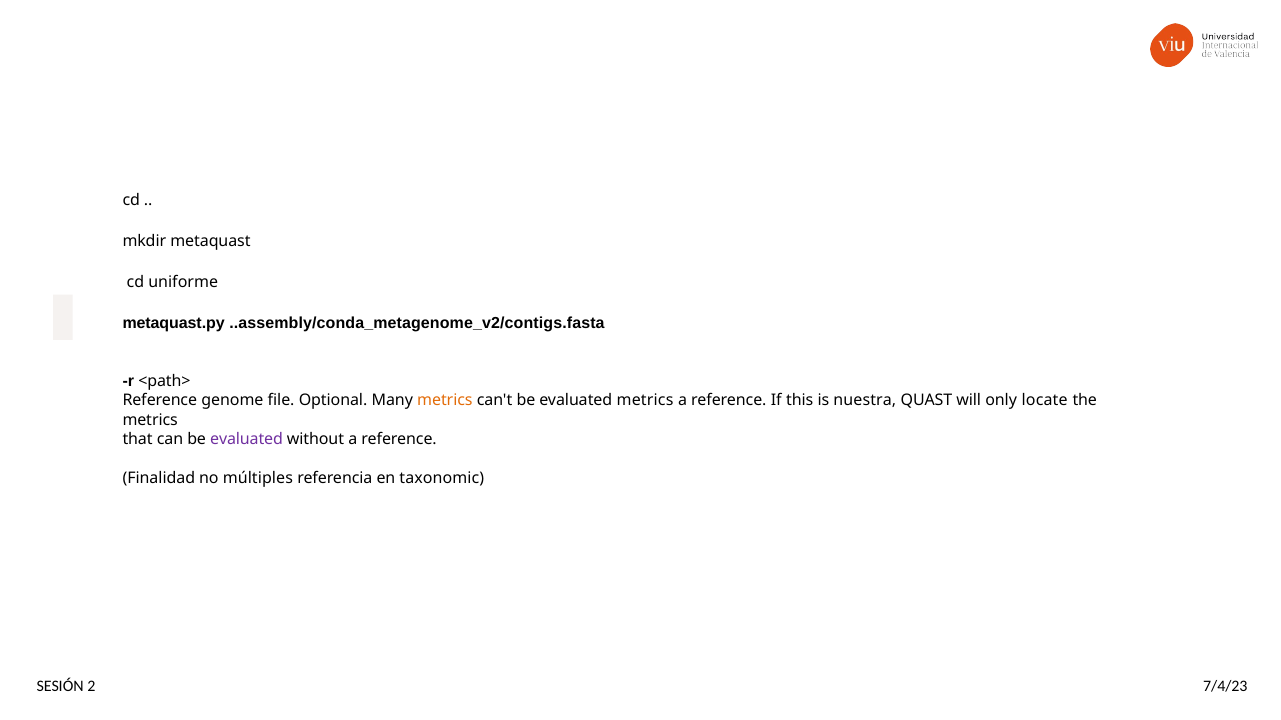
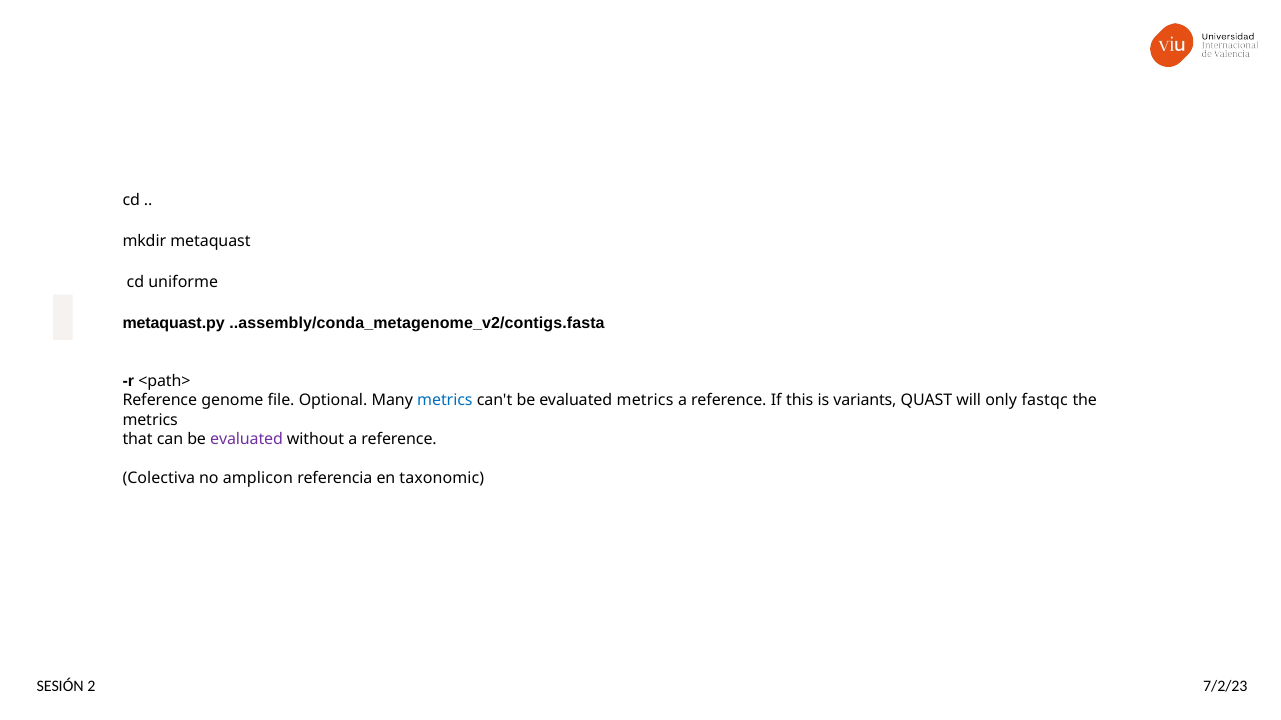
metrics colour: orange -> blue (445, 401)
nuestra: nuestra -> variants (865, 401)
locate: locate -> fastqc (1045, 401)
Finalidad: Finalidad -> Colectiva (159, 478)
múltiples: múltiples -> amplicon (258, 478)
7/4/23: 7/4/23 -> 7/2/23 (1225, 686)
